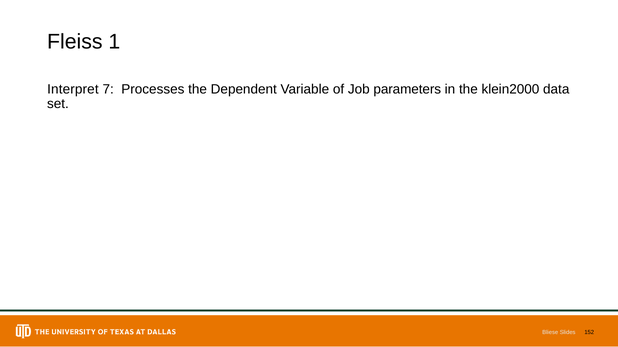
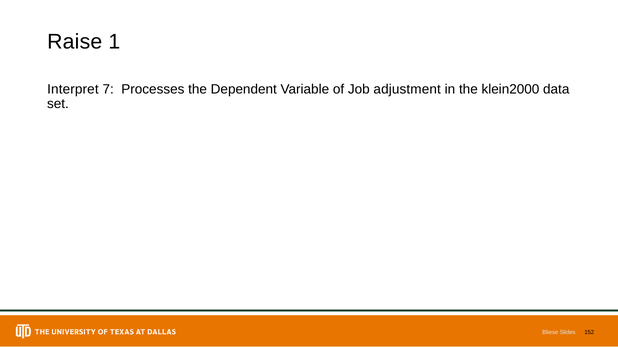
Fleiss: Fleiss -> Raise (75, 42)
parameters: parameters -> adjustment (407, 90)
